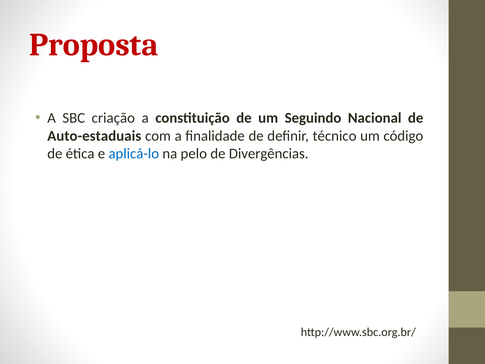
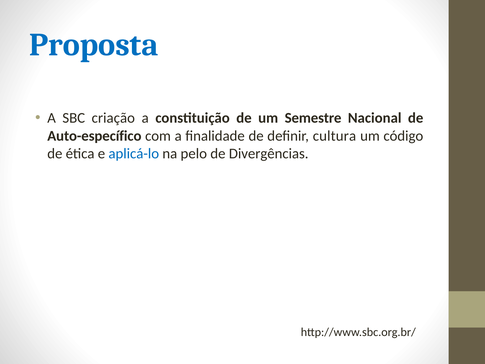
Proposta colour: red -> blue (94, 45)
Seguindo: Seguindo -> Semestre (313, 118)
Auto-estaduais: Auto-estaduais -> Auto-específico (94, 136)
técnico: técnico -> cultura (334, 136)
